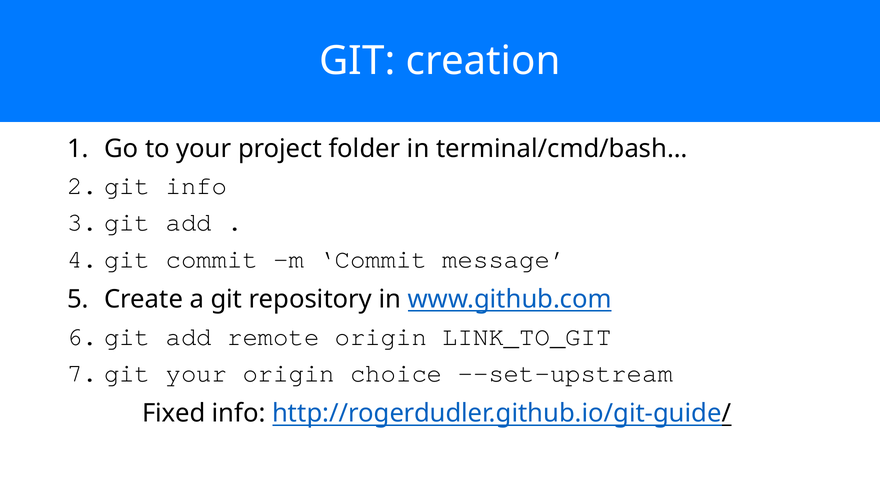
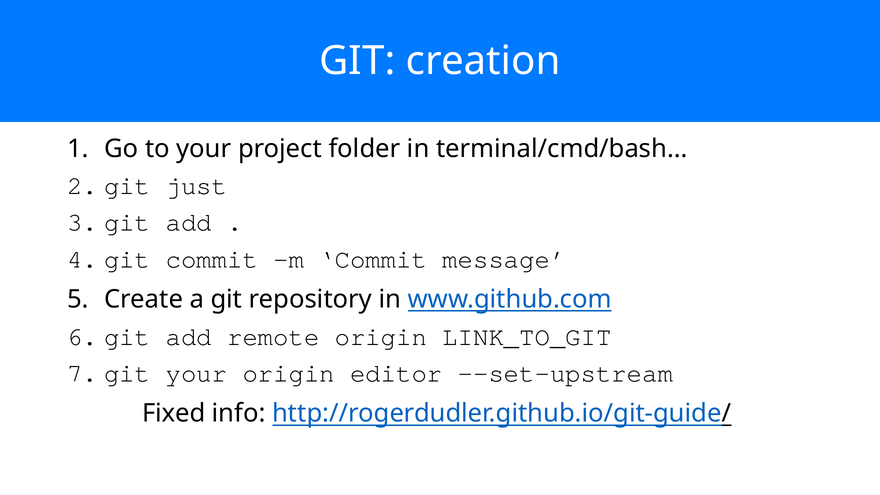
info: info -> just (196, 186)
choice: choice -> editor (396, 374)
